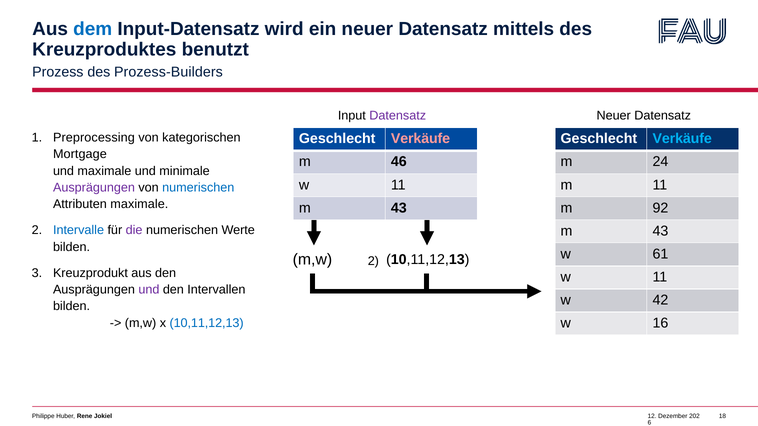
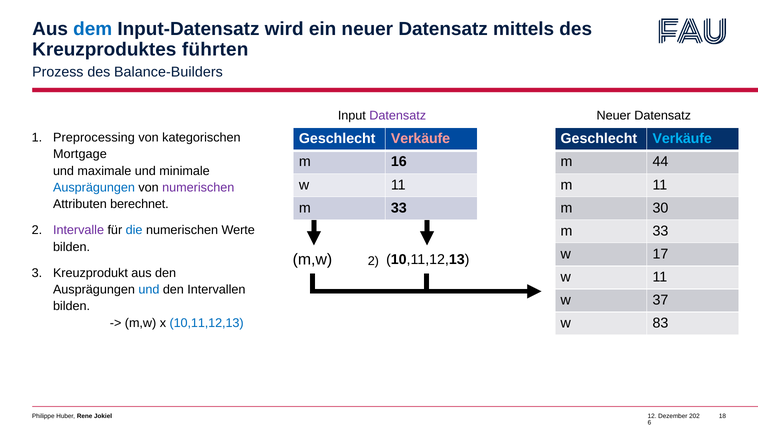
benutzt: benutzt -> führten (215, 50)
Prozess-Builders: Prozess-Builders -> Balance-Builders (168, 72)
46: 46 -> 16 (399, 162)
24: 24 -> 44 (660, 162)
Ausprägungen colour: purple -> blue (94, 188)
numerischen colour: blue -> purple (198, 188)
Attributen maximale: maximale -> berechnet (139, 204)
43: 43 -> 33 (399, 208)
92: 92 -> 30 (660, 208)
43: 43 -> 33 (660, 231)
Intervalle colour: blue -> purple (79, 231)
die colour: purple -> blue (134, 231)
61: 61 -> 17 (660, 254)
und colour: purple -> blue (149, 290)
42: 42 -> 37 (660, 300)
16: 16 -> 83 (660, 323)
